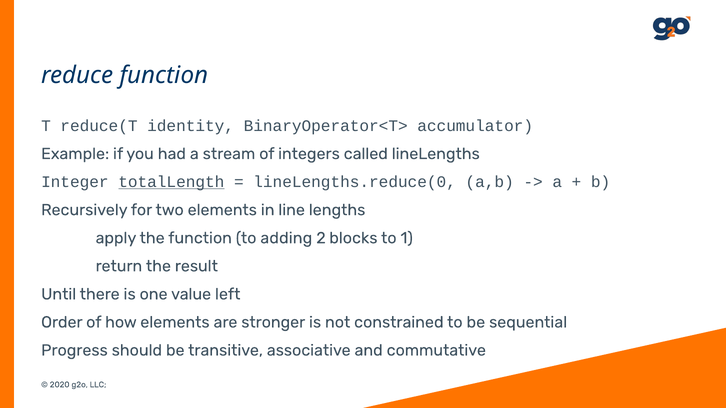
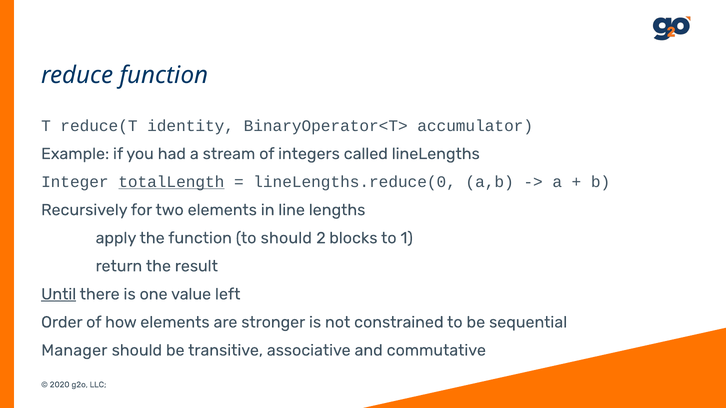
to adding: adding -> should (286, 238)
Until underline: none -> present (59, 294)
Progress: Progress -> Manager (74, 351)
